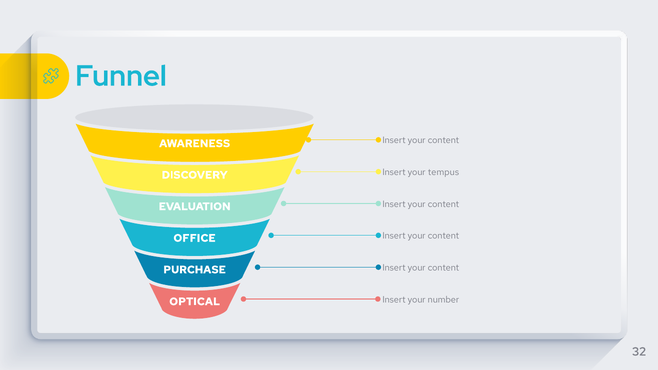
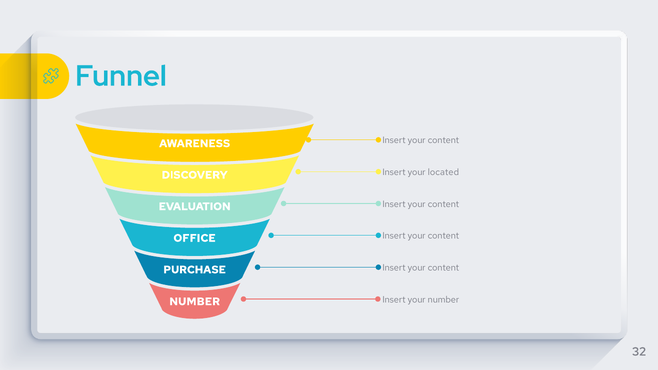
tempus: tempus -> located (443, 172)
OPTICAL: OPTICAL -> NUMBER (195, 302)
